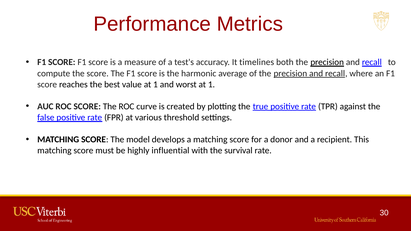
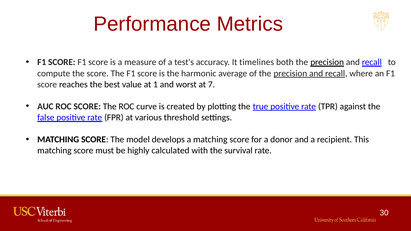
worst at 1: 1 -> 7 (211, 85)
influential: influential -> calculated (170, 151)
